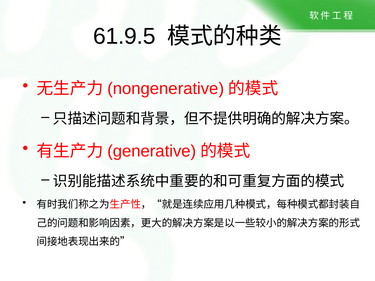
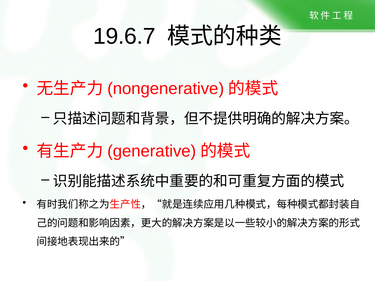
61.9.5: 61.9.5 -> 19.6.7 (124, 36)
